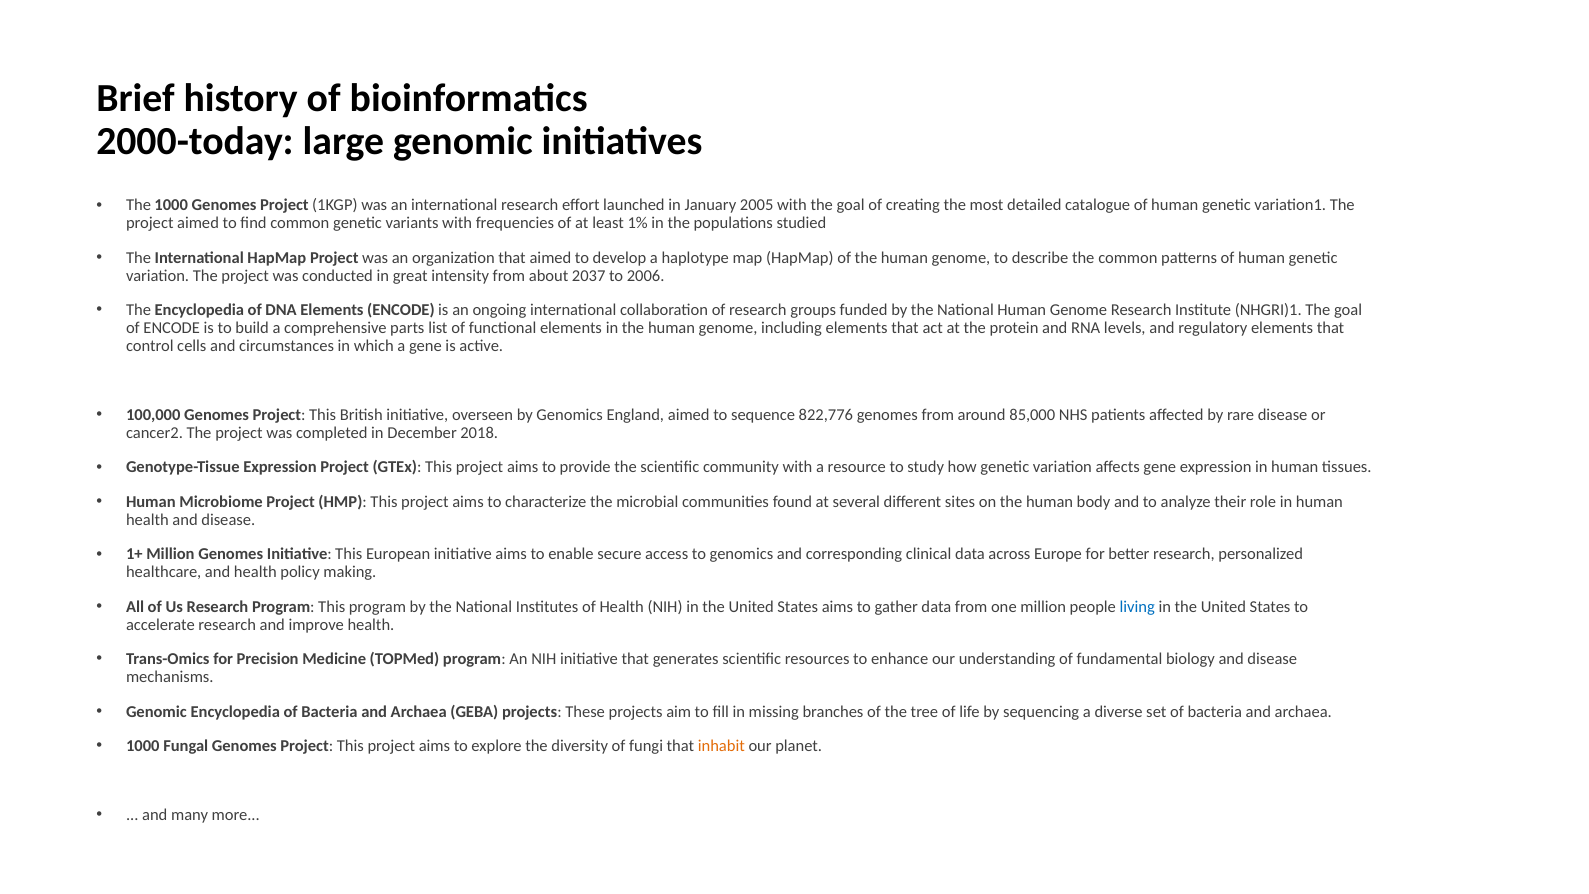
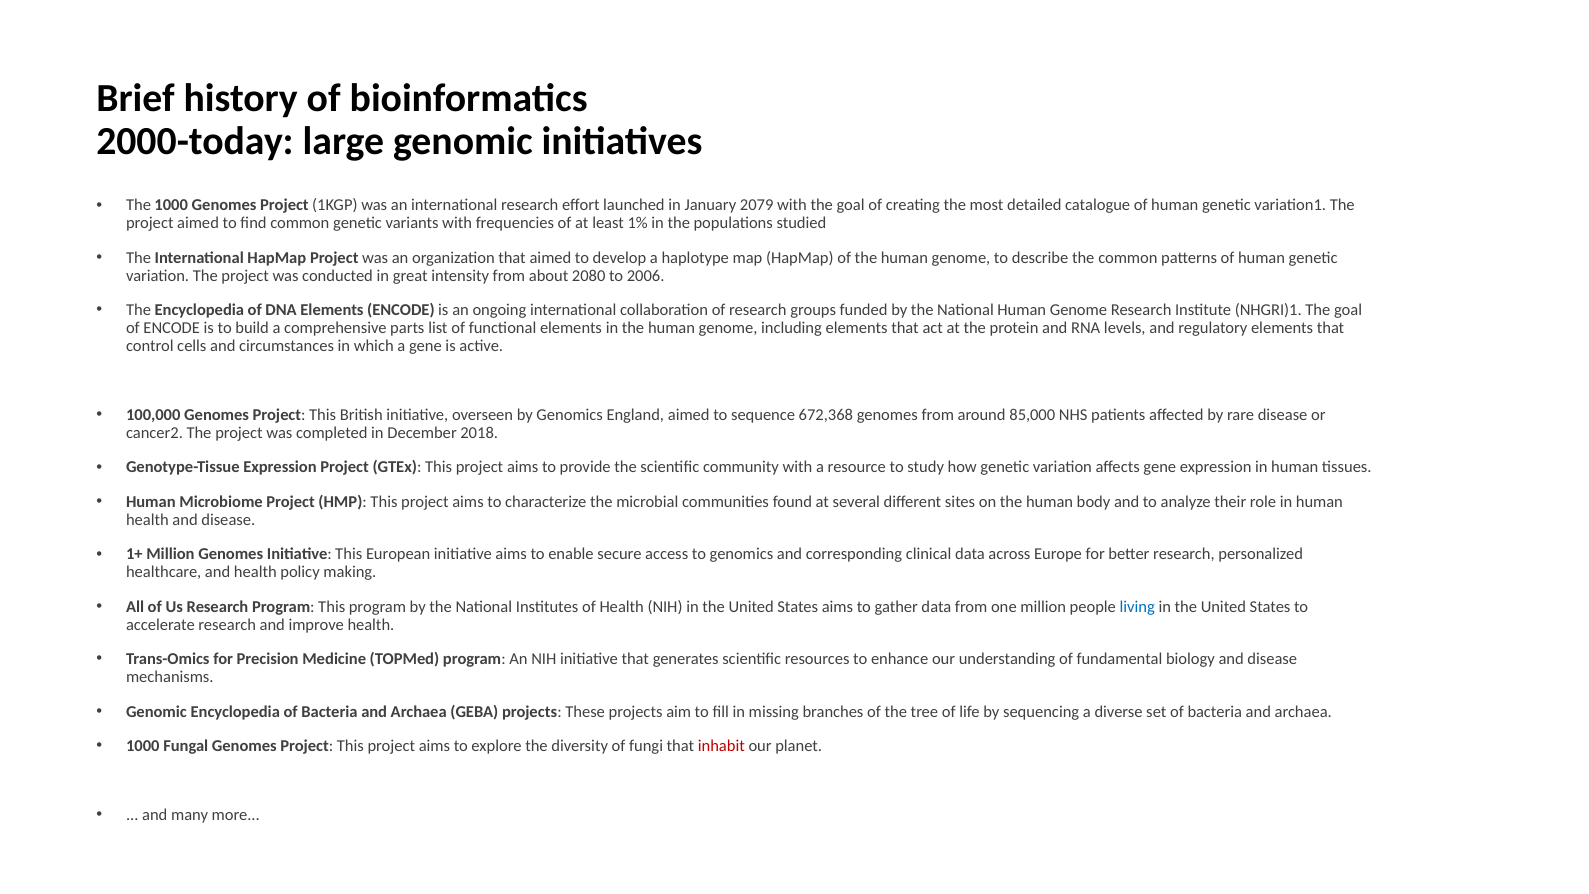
2005: 2005 -> 2079 (757, 205)
2037: 2037 -> 2080 (589, 276)
822,776: 822,776 -> 672,368 (826, 415)
inhabit colour: orange -> red (721, 746)
